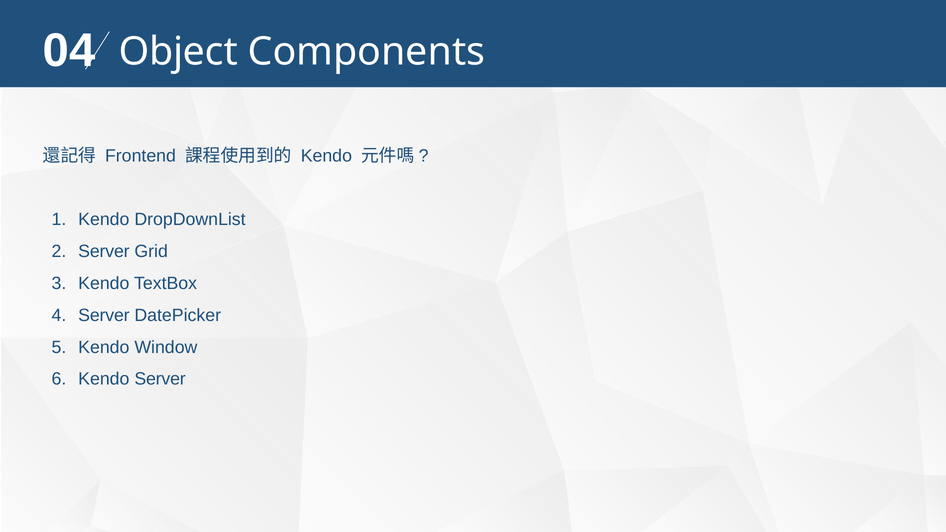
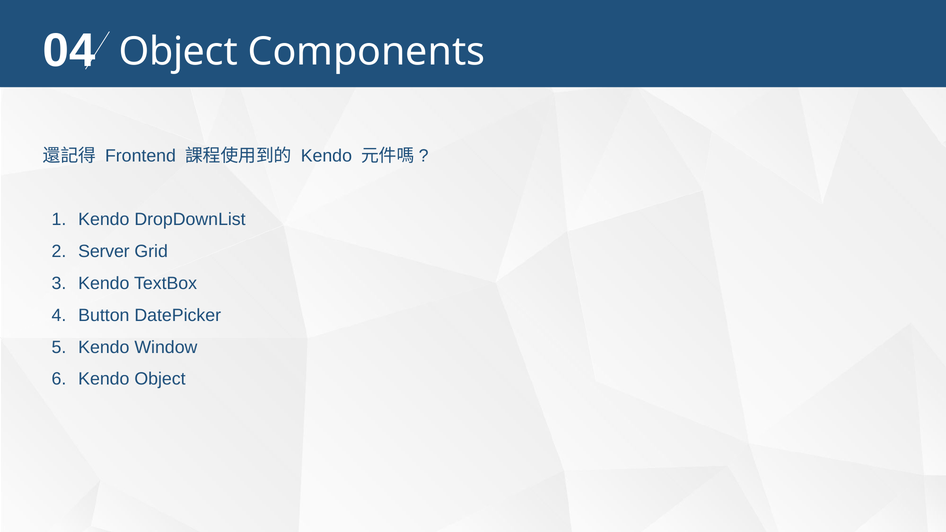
Server: Server -> Button (104, 315)
Kendo Server: Server -> Object (160, 379)
